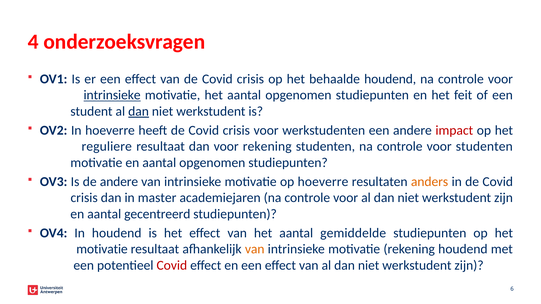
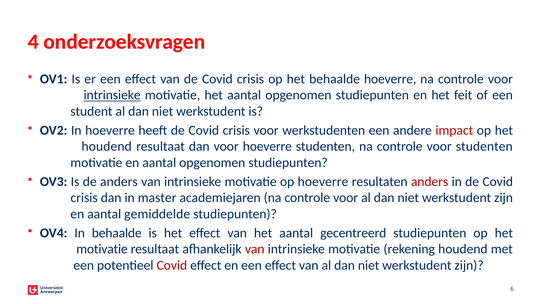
behaalde houdend: houdend -> hoeverre (390, 79)
dan underline: present -> none (139, 112)
reguliere: reguliere -> houdend (107, 147)
voor rekening: rekening -> hoeverre (267, 147)
de andere: andere -> anders (119, 182)
anders colour: orange -> red (430, 182)
gecentreerd: gecentreerd -> gemiddelde (157, 214)
In houdend: houdend -> behaalde (117, 233)
gemiddelde: gemiddelde -> gecentreerd (353, 233)
van colour: orange -> red (255, 249)
